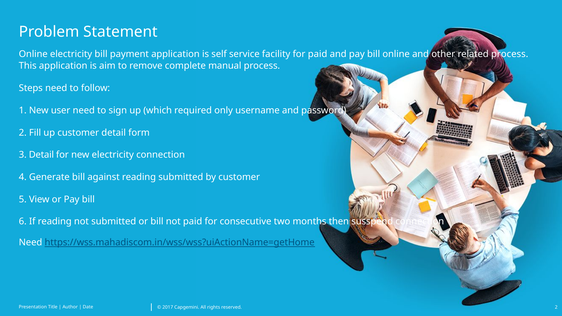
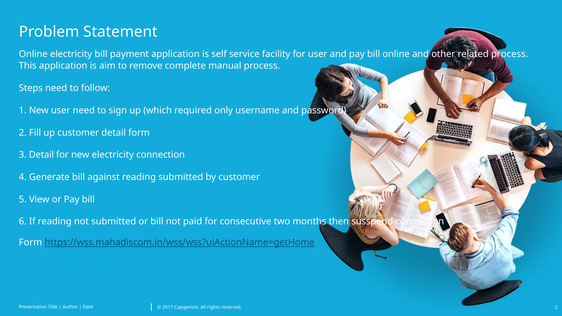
for paid: paid -> user (318, 54)
Need: Need -> Form (30, 242)
